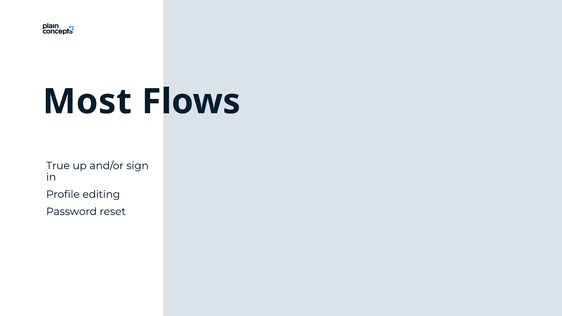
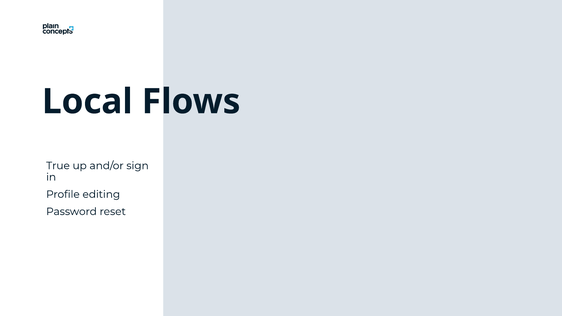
Most: Most -> Local (87, 102)
